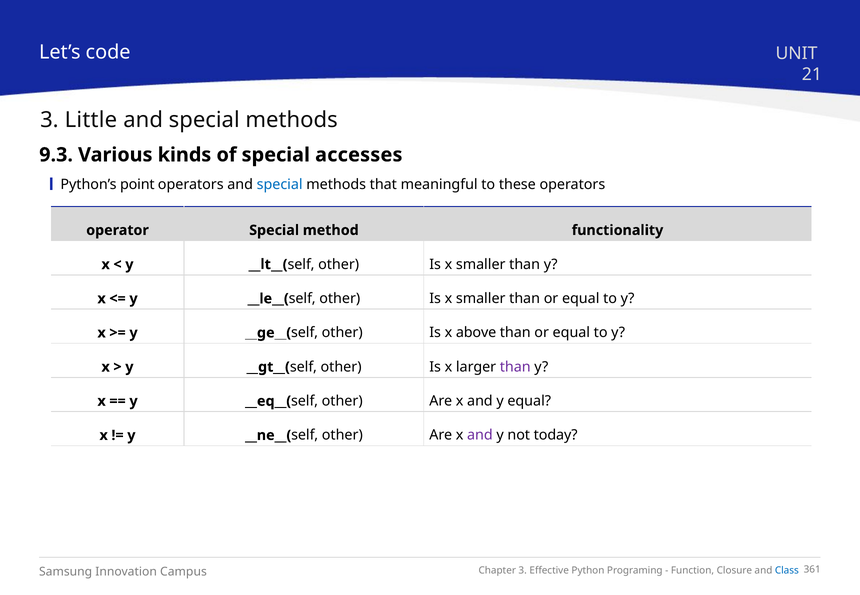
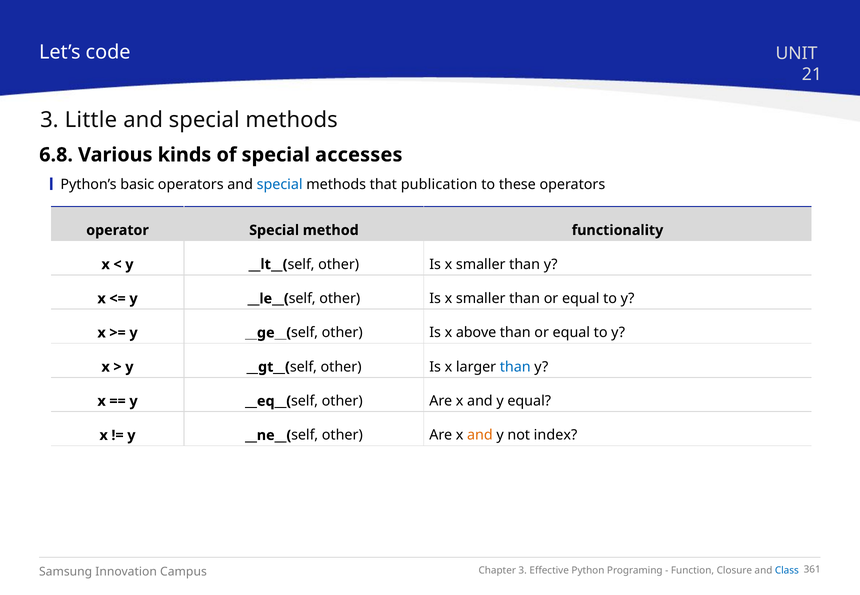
9.3: 9.3 -> 6.8 (56, 155)
point: point -> basic (137, 185)
meaningful: meaningful -> publication (439, 185)
than colour: purple -> blue (515, 367)
and colour: purple -> orange (480, 436)
today: today -> index (556, 436)
